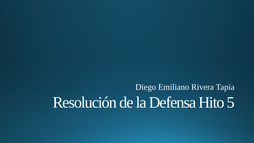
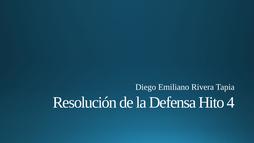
5: 5 -> 4 (231, 102)
